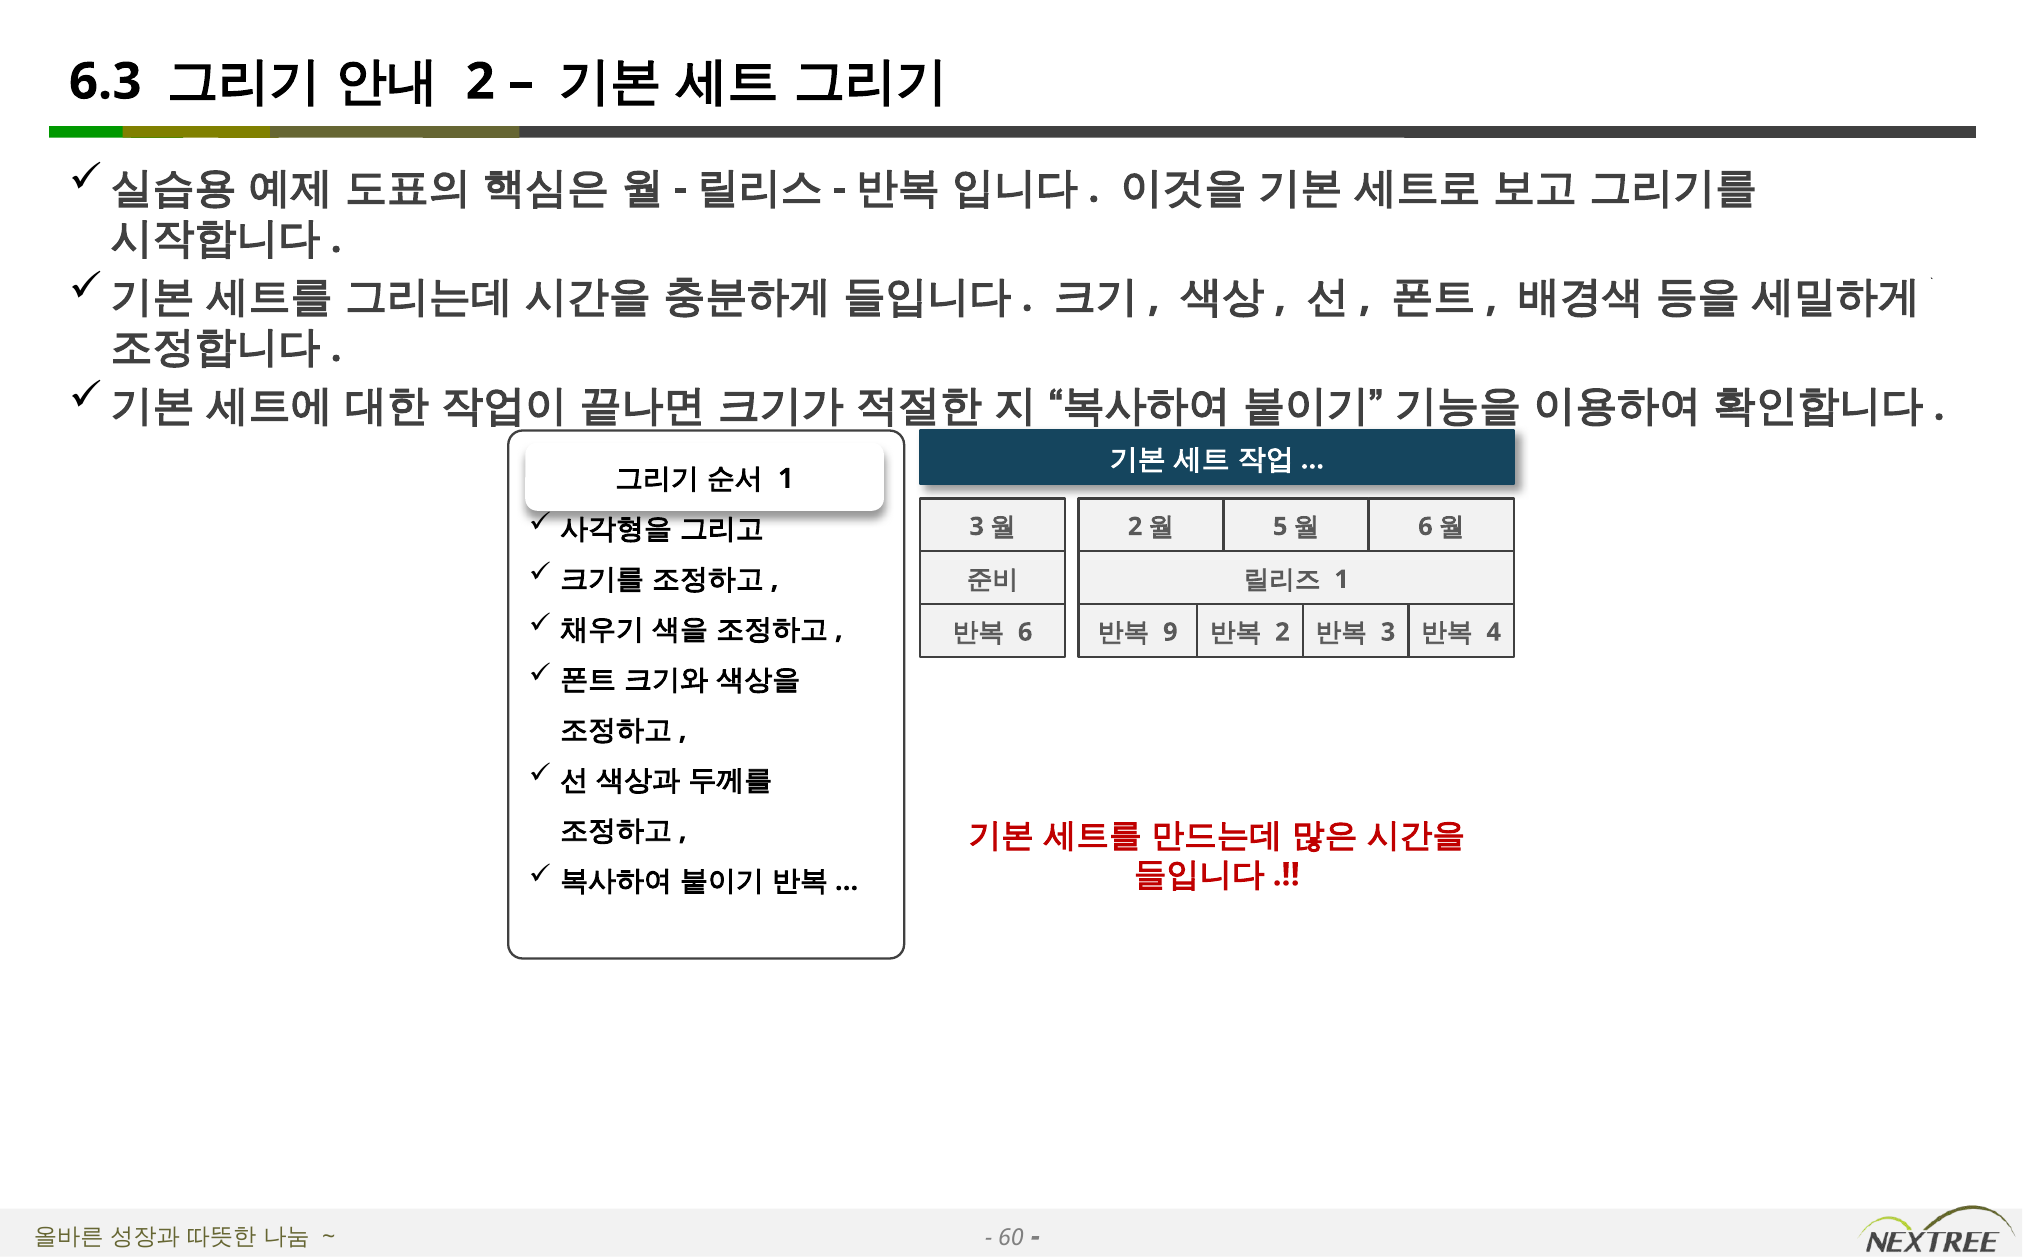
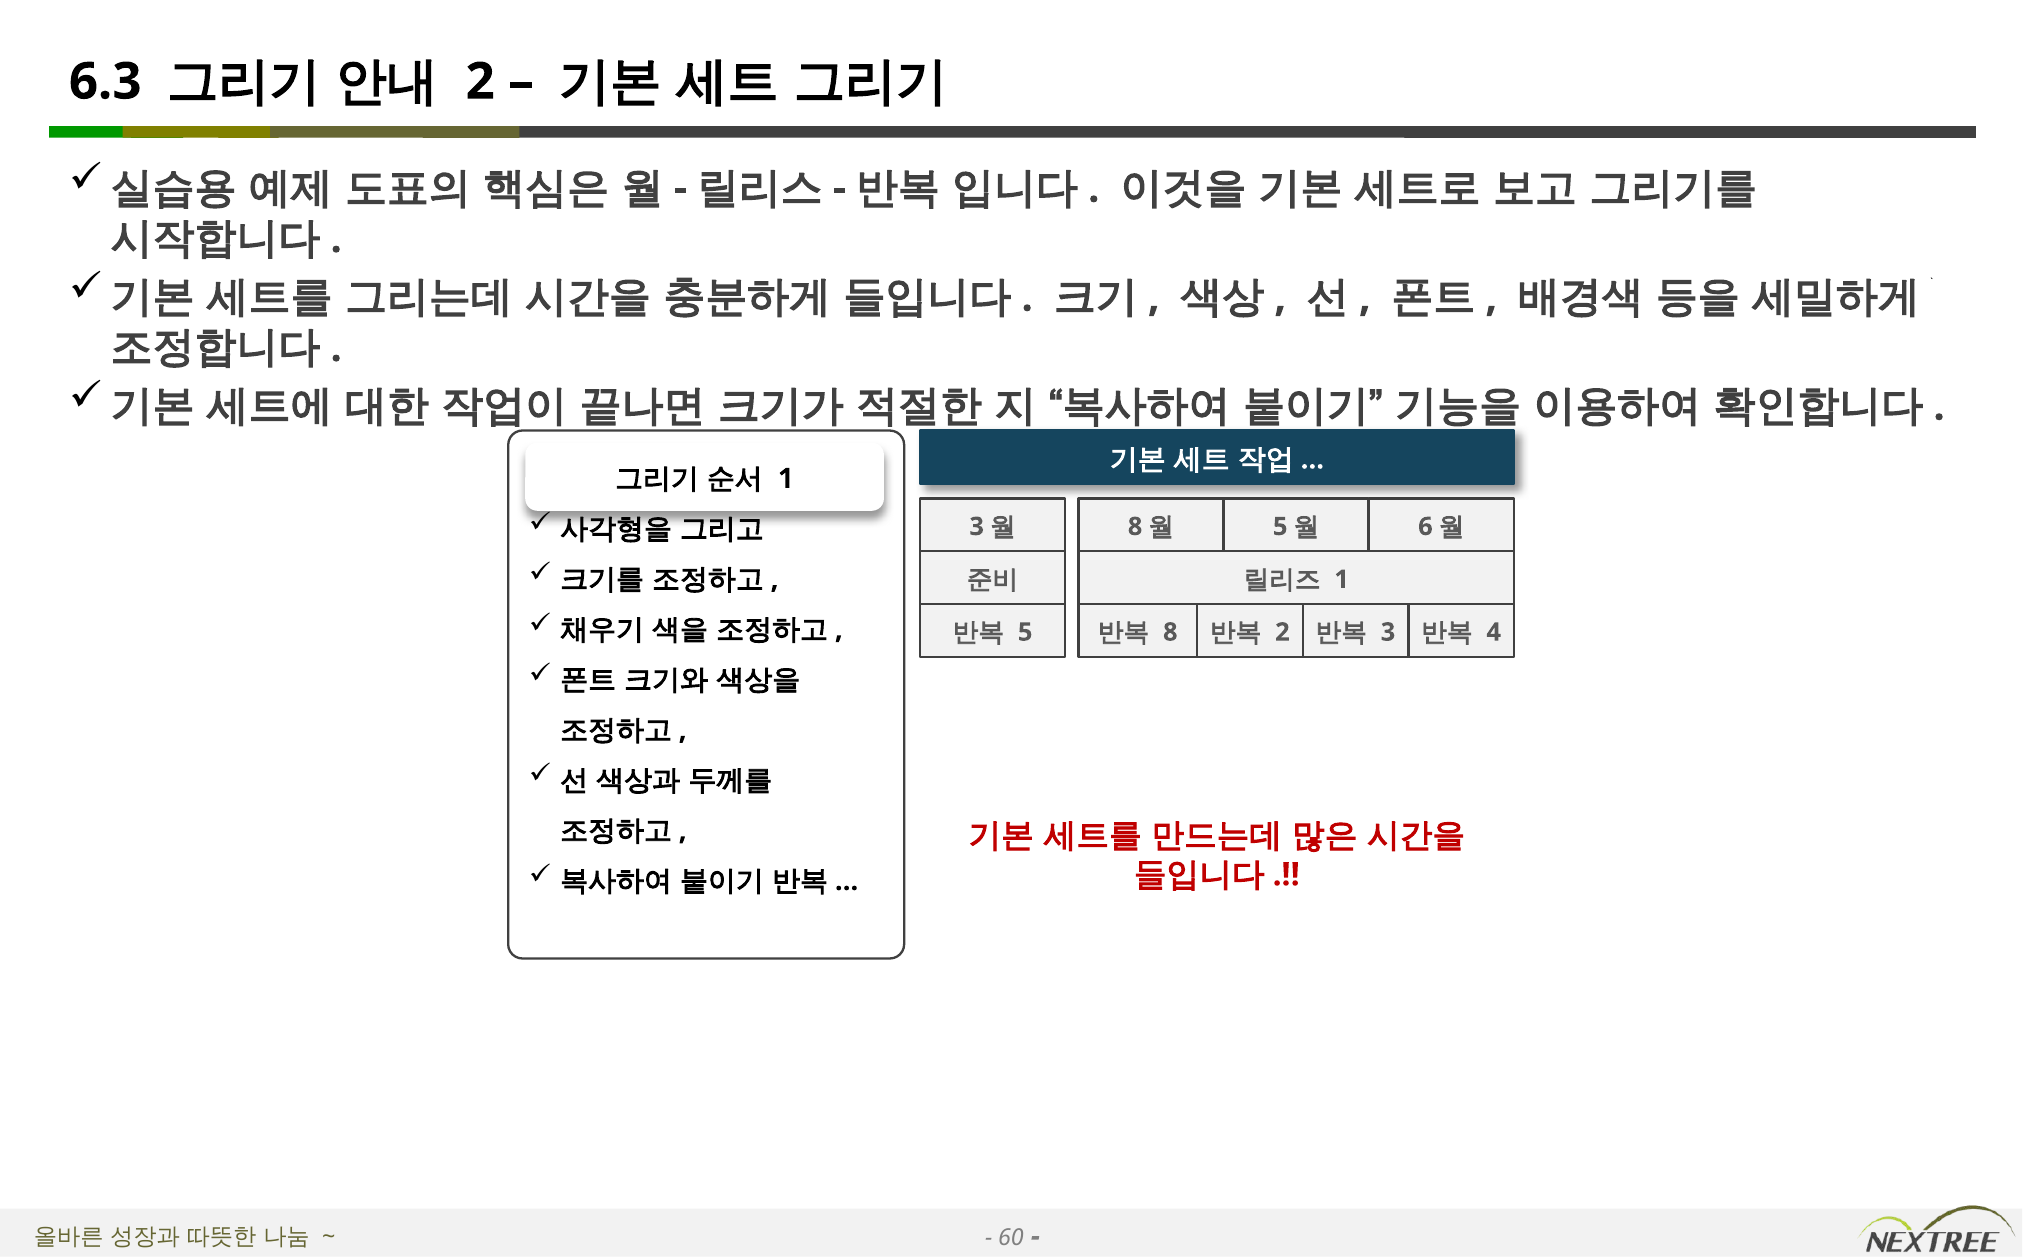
2: 2 -> 8 (1135, 527)
6: 6 -> 5 (1025, 632)
9: 9 -> 8 (1170, 632)
